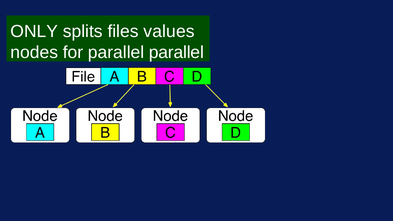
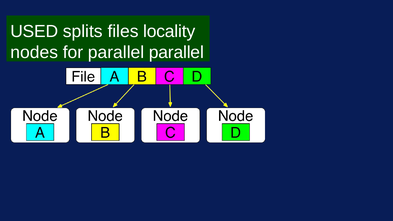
ONLY: ONLY -> USED (34, 31)
values: values -> locality (169, 31)
